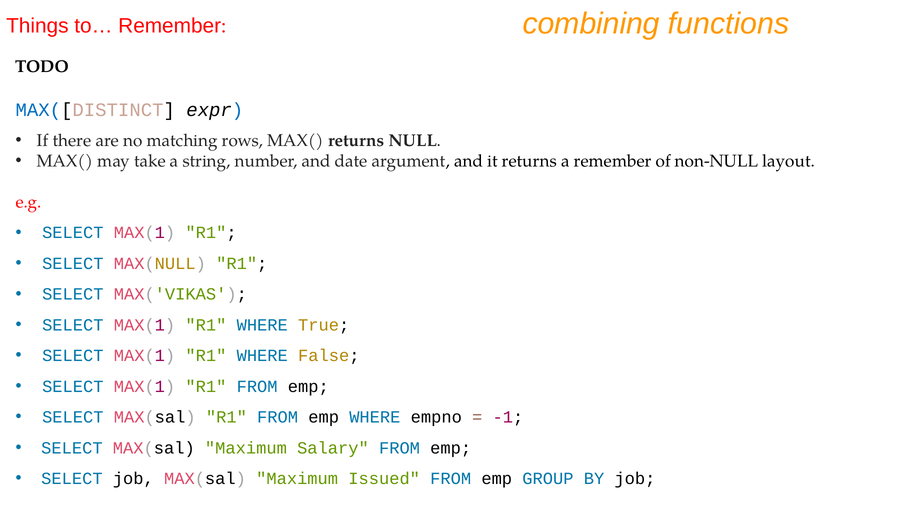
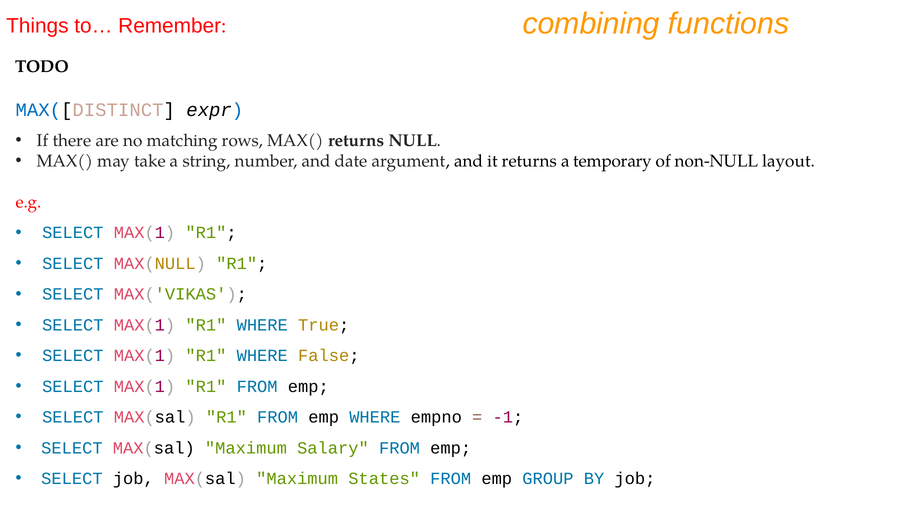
a remember: remember -> temporary (613, 161)
Issued: Issued -> States (384, 478)
